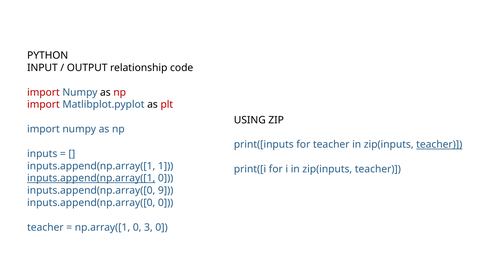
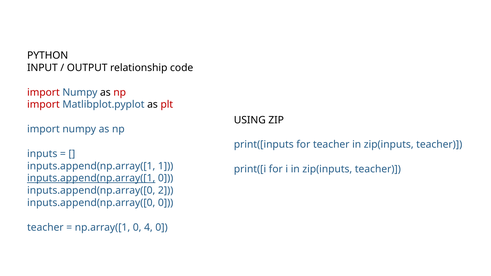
teacher underline: present -> none (439, 145)
9: 9 -> 2 (166, 191)
3: 3 -> 4 (148, 227)
